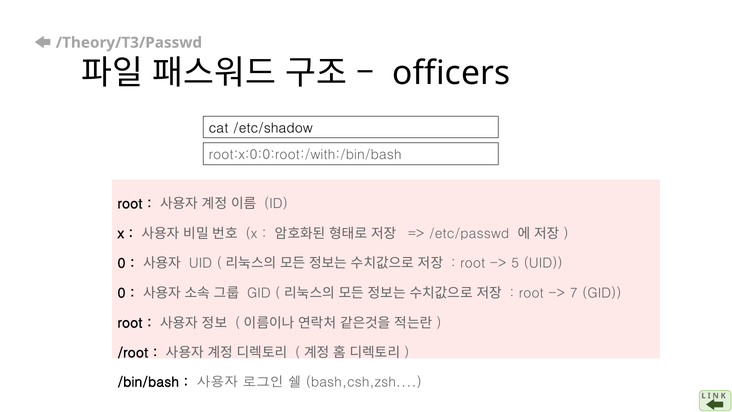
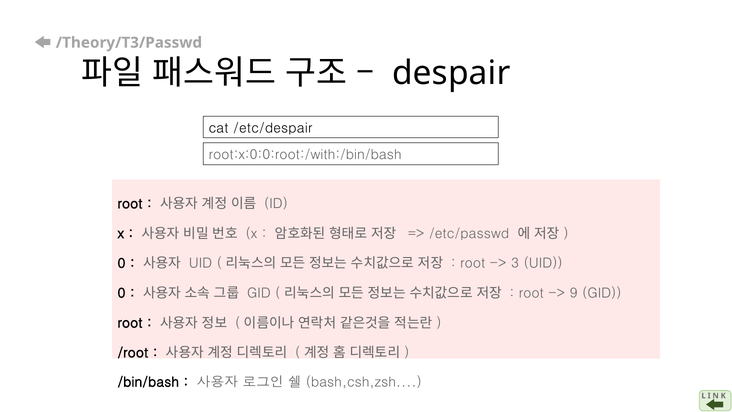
officers: officers -> despair (451, 73)
/etc/shadow: /etc/shadow -> /etc/despair (273, 128)
5: 5 -> 3 (515, 263)
7: 7 -> 9 (574, 293)
